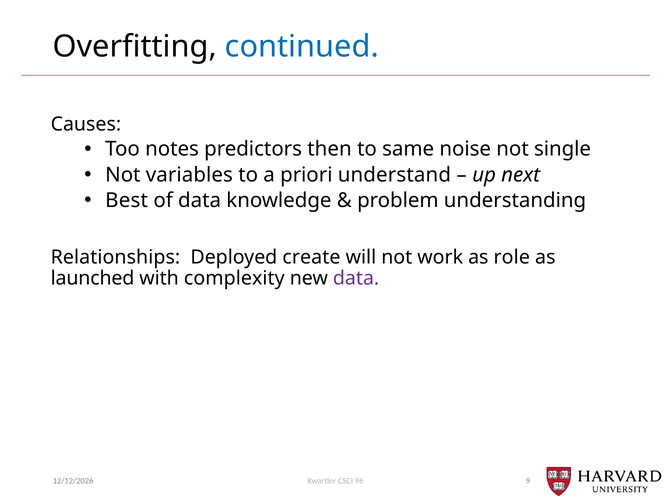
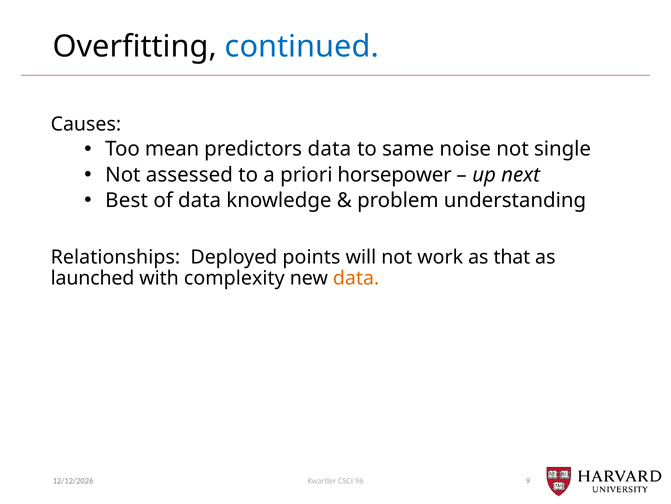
notes: notes -> mean (172, 149)
predictors then: then -> data (329, 149)
variables: variables -> assessed (189, 175)
understand: understand -> horsepower (395, 175)
create: create -> points (311, 257)
role: role -> that (512, 257)
data colour: purple -> orange (356, 278)
